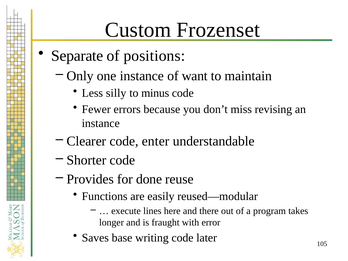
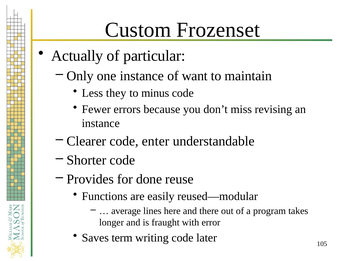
Separate: Separate -> Actually (77, 56)
positions: positions -> particular (154, 56)
silly: silly -> they (116, 93)
execute: execute -> average (126, 211)
base: base -> term (122, 238)
